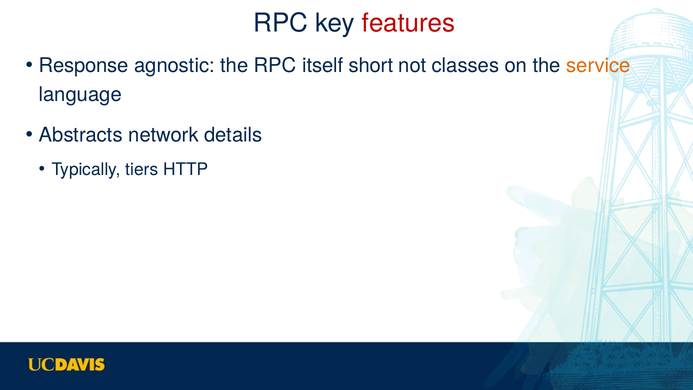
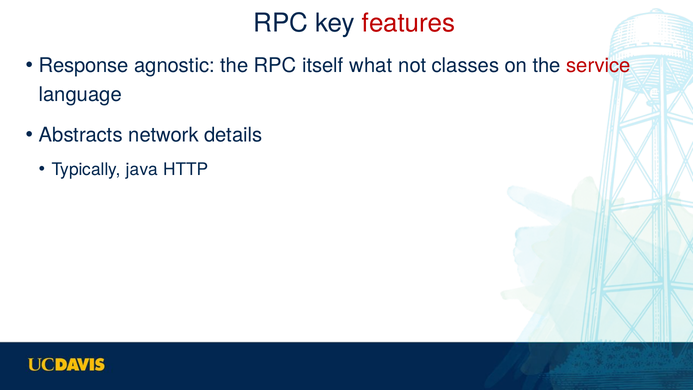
short: short -> what (371, 66)
service colour: orange -> red (598, 66)
tiers: tiers -> java (142, 170)
